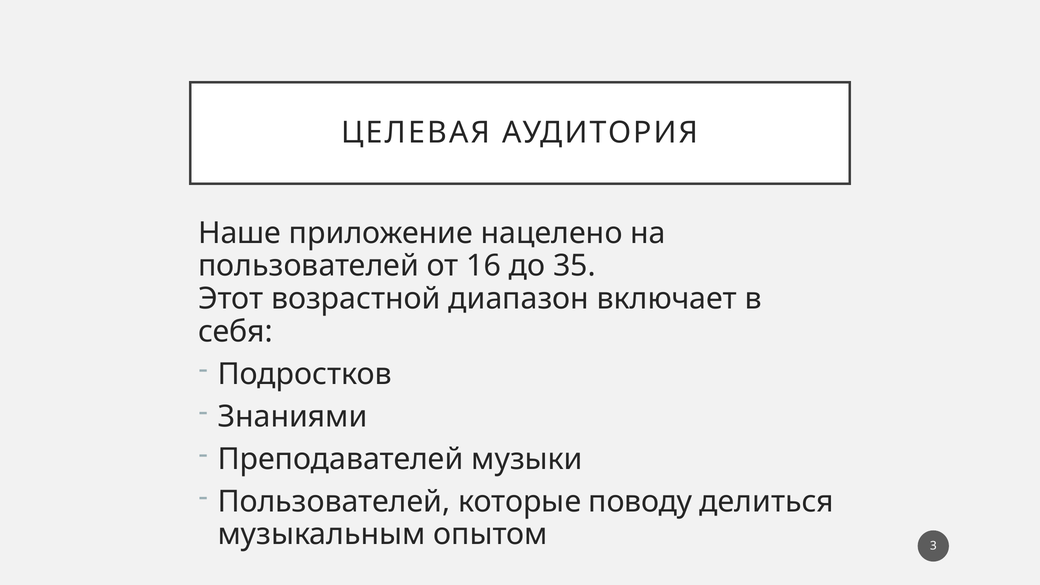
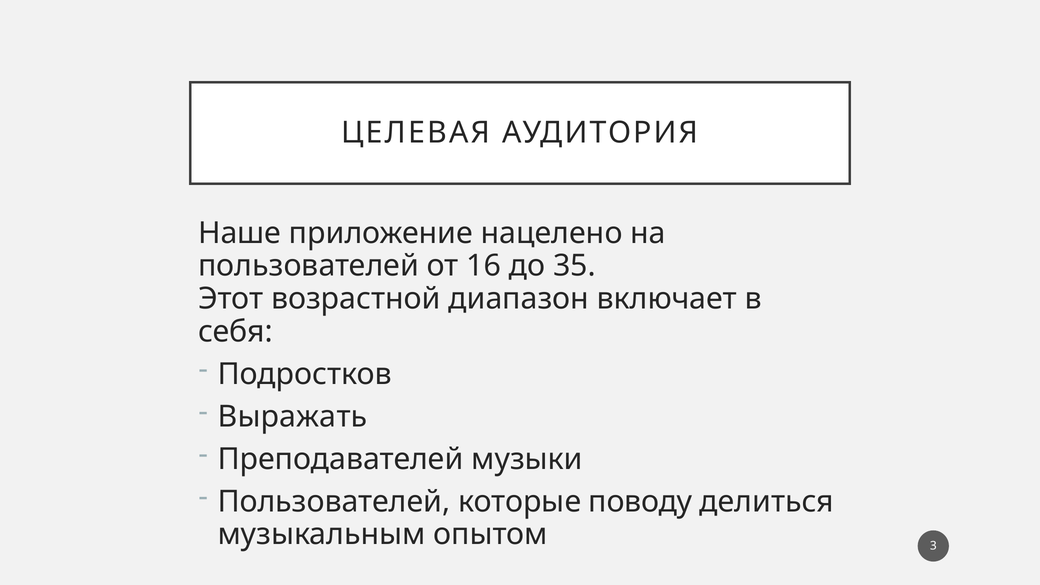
Знаниями: Знаниями -> Выражать (292, 416)
